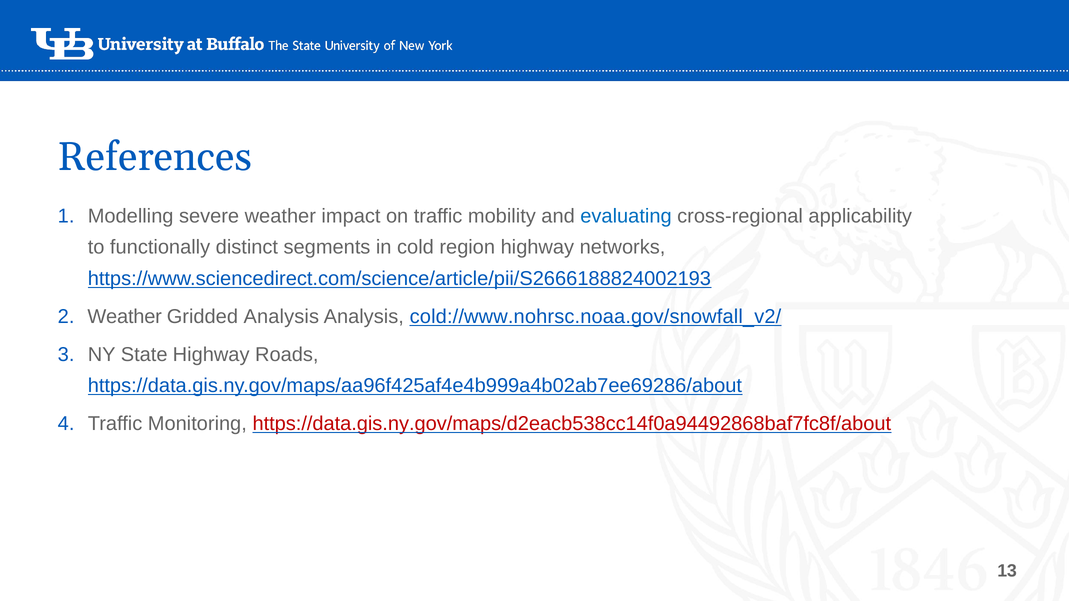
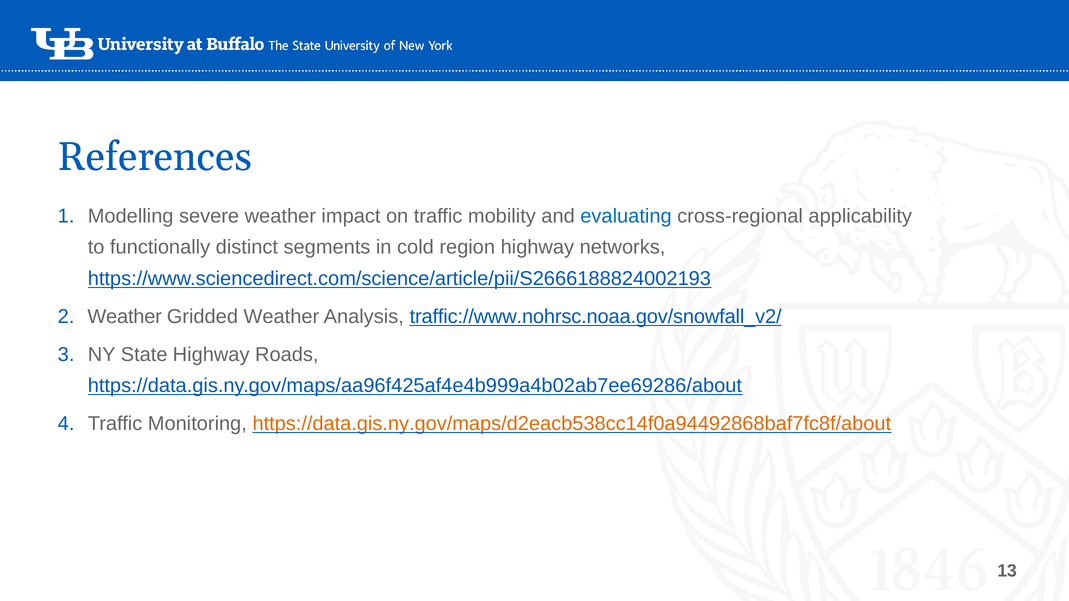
Gridded Analysis: Analysis -> Weather (281, 317)
cold://www.nohrsc.noaa.gov/snowfall_v2/: cold://www.nohrsc.noaa.gov/snowfall_v2/ -> traffic://www.nohrsc.noaa.gov/snowfall_v2/ (596, 317)
https://data.gis.ny.gov/maps/d2eacb538cc14f0a94492868baf7fc8f/about colour: red -> orange (572, 424)
